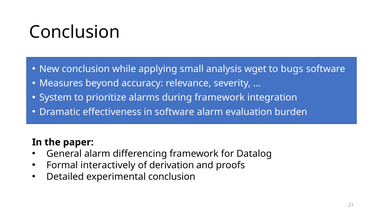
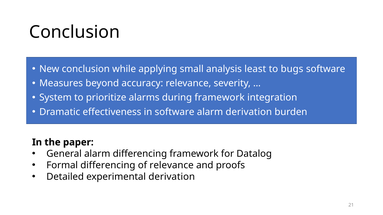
wget: wget -> least (255, 69)
alarm evaluation: evaluation -> derivation (249, 112)
Formal interactively: interactively -> differencing (108, 166)
of derivation: derivation -> relevance (172, 166)
experimental conclusion: conclusion -> derivation (172, 177)
